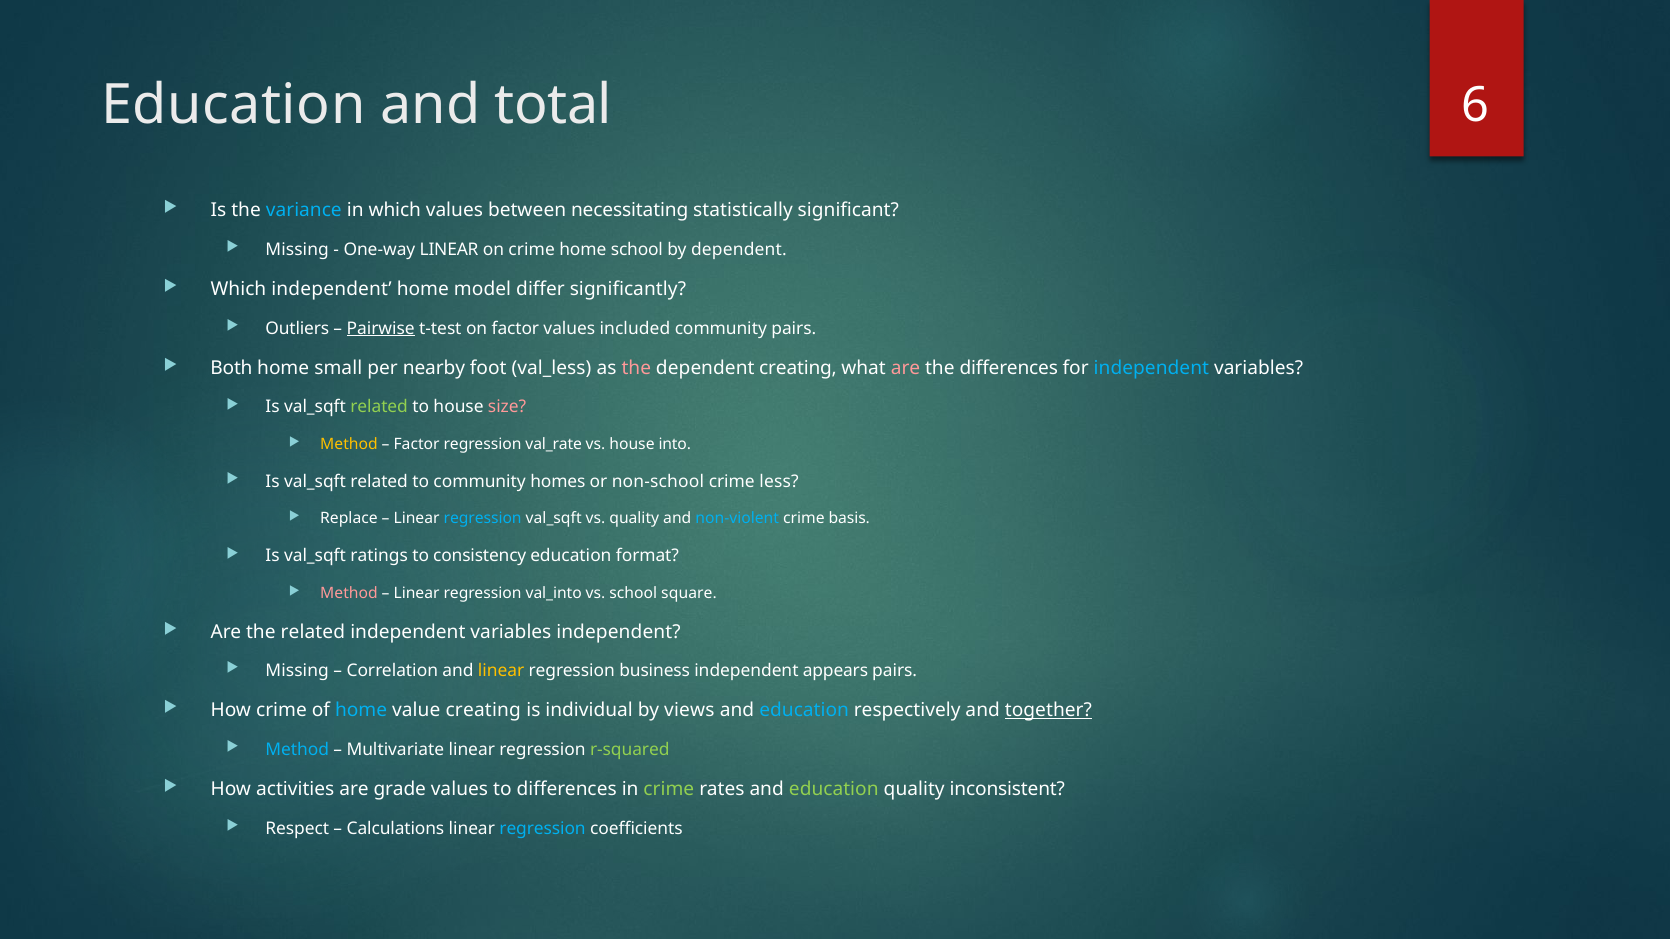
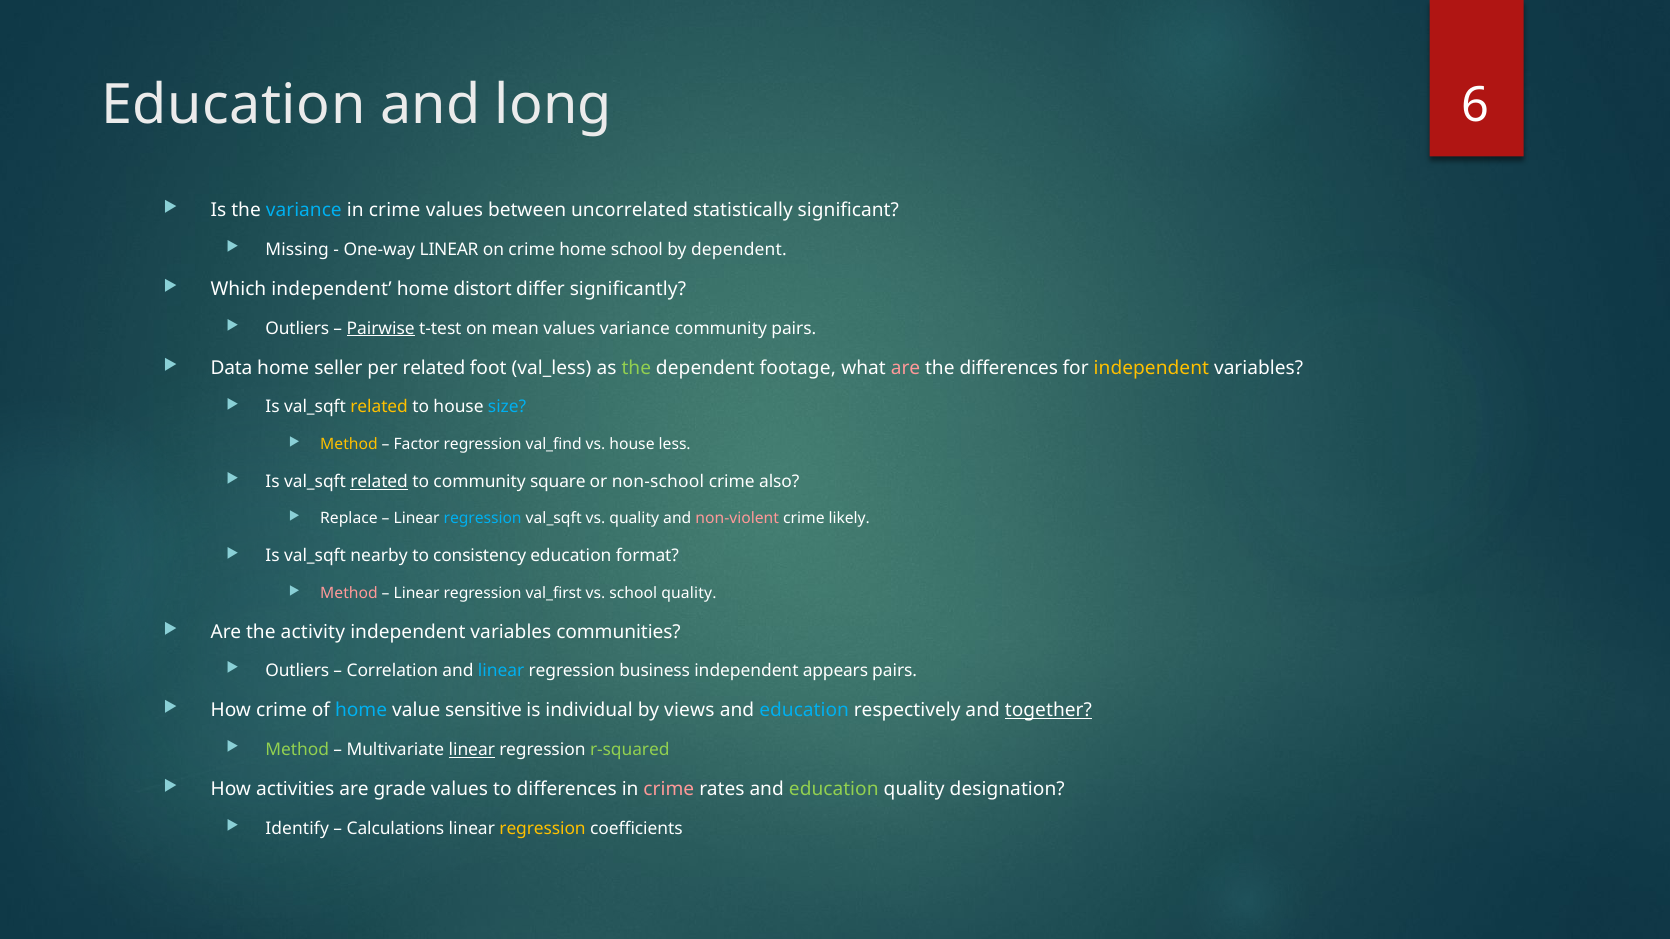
total: total -> long (553, 106)
which: which -> crime (395, 211)
necessitating: necessitating -> uncorrelated (630, 211)
model: model -> distort (483, 289)
on factor: factor -> mean (515, 328)
values included: included -> variance (635, 328)
Both: Both -> Data (231, 368)
small: small -> seller (338, 368)
per nearby: nearby -> related (434, 368)
the colour: pink -> light green (636, 368)
dependent creating: creating -> footage (798, 368)
independent colour: light blue -> yellow (1151, 368)
related colour: light green -> yellow (379, 407)
size colour: pink -> light blue (507, 407)
val_rate: val_rate -> val_find (554, 444)
into: into -> less (675, 444)
related underline: none -> present (379, 482)
homes: homes -> square (558, 482)
less: less -> also (779, 482)
non-violent colour: light blue -> pink (737, 519)
basis: basis -> likely (849, 519)
ratings: ratings -> nearby (379, 556)
val_into: val_into -> val_first (554, 593)
school square: square -> quality (689, 593)
the related: related -> activity (313, 632)
variables independent: independent -> communities (619, 632)
Missing: Missing -> Outliers (297, 671)
linear colour: yellow -> light blue (501, 671)
value creating: creating -> sensitive (483, 711)
Method colour: light blue -> light green (297, 750)
linear underline: none -> present (472, 750)
crime colour: light green -> pink (669, 789)
inconsistent: inconsistent -> designation (1007, 789)
Respect: Respect -> Identify (297, 829)
regression colour: light blue -> yellow (543, 829)
